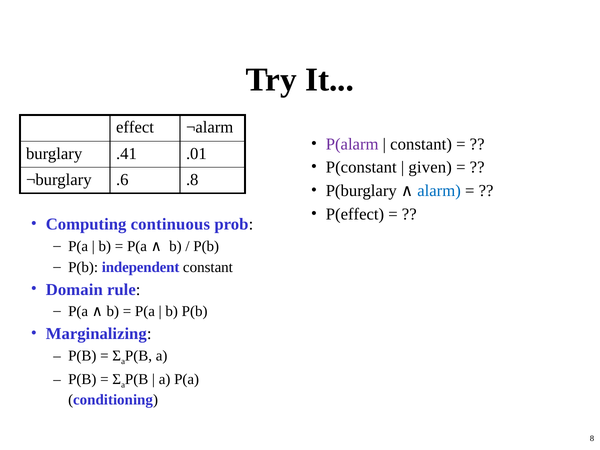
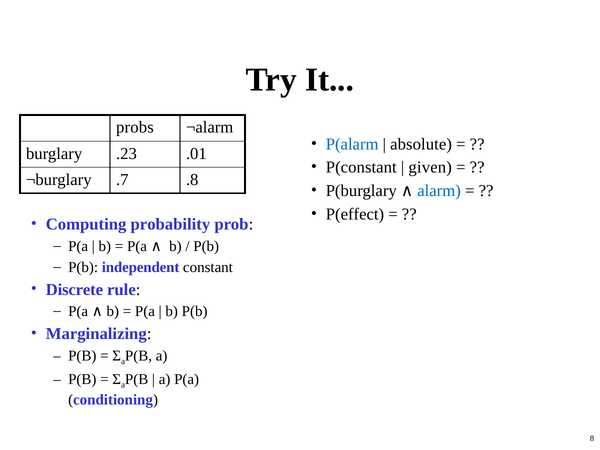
effect: effect -> probs (135, 127)
P(alarm colour: purple -> blue (352, 144)
constant: constant -> absolute (421, 144)
.41: .41 -> .23 (126, 154)
.6: .6 -> .7 (122, 180)
continuous: continuous -> probability (170, 224)
Domain: Domain -> Discrete (74, 290)
